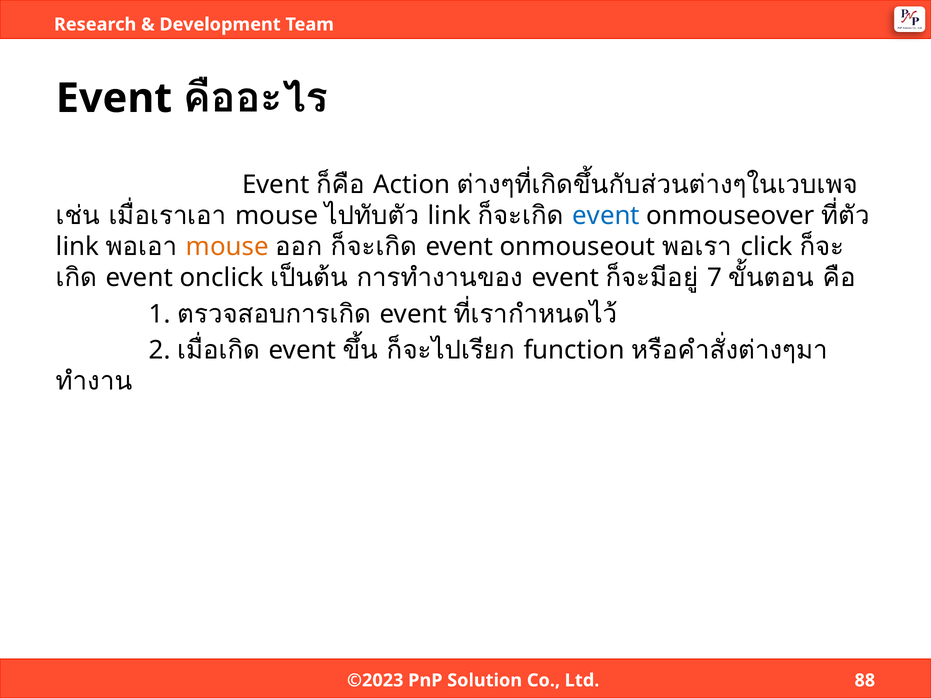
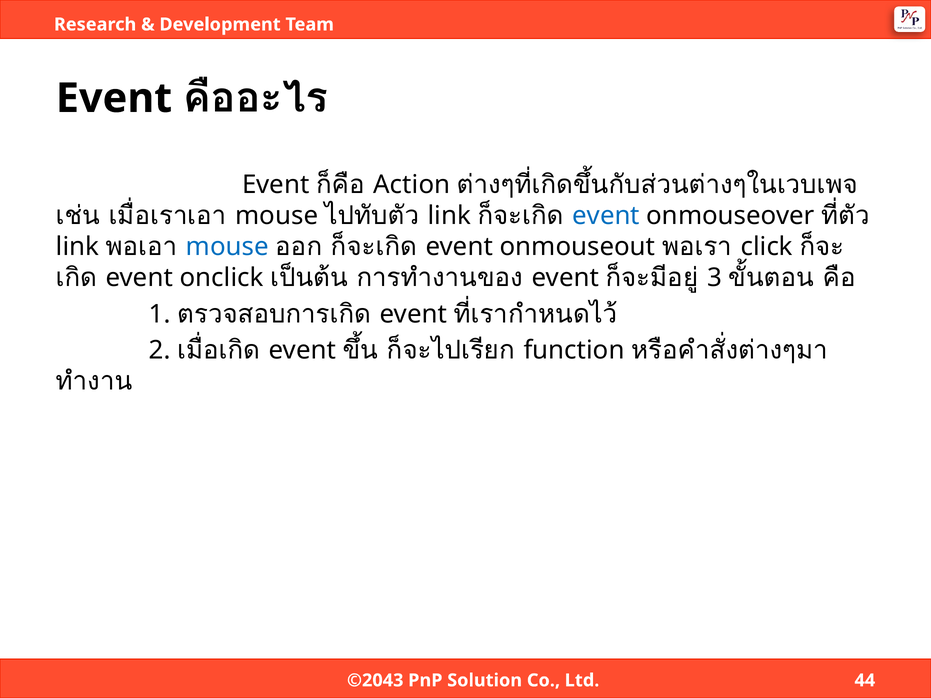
mouse colour: orange -> blue (227, 247)
7: 7 -> 3 (714, 278)
©2023: ©2023 -> ©2043 (375, 681)
88: 88 -> 44 (865, 681)
